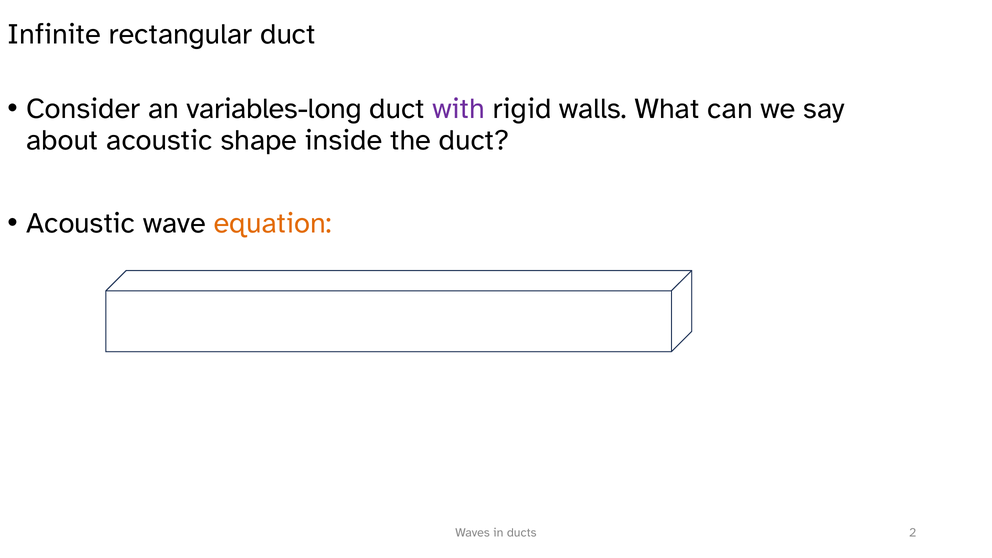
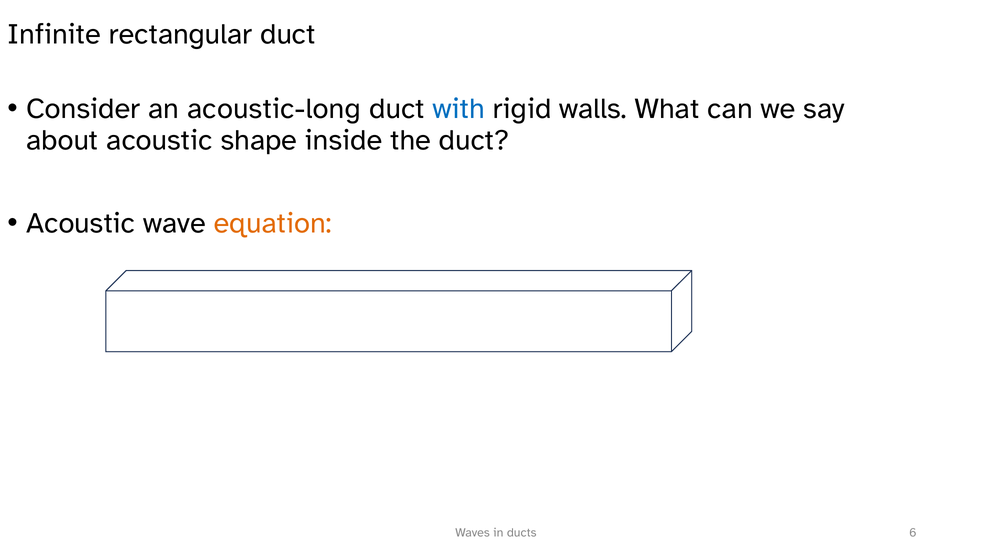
variables-long: variables-long -> acoustic-long (274, 109)
with colour: purple -> blue (459, 109)
2: 2 -> 6 (913, 533)
